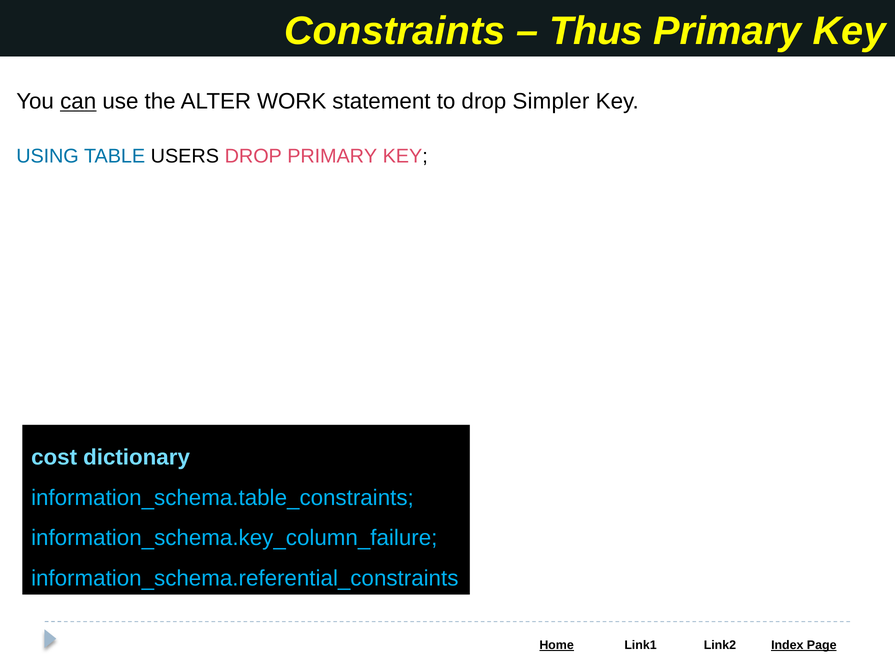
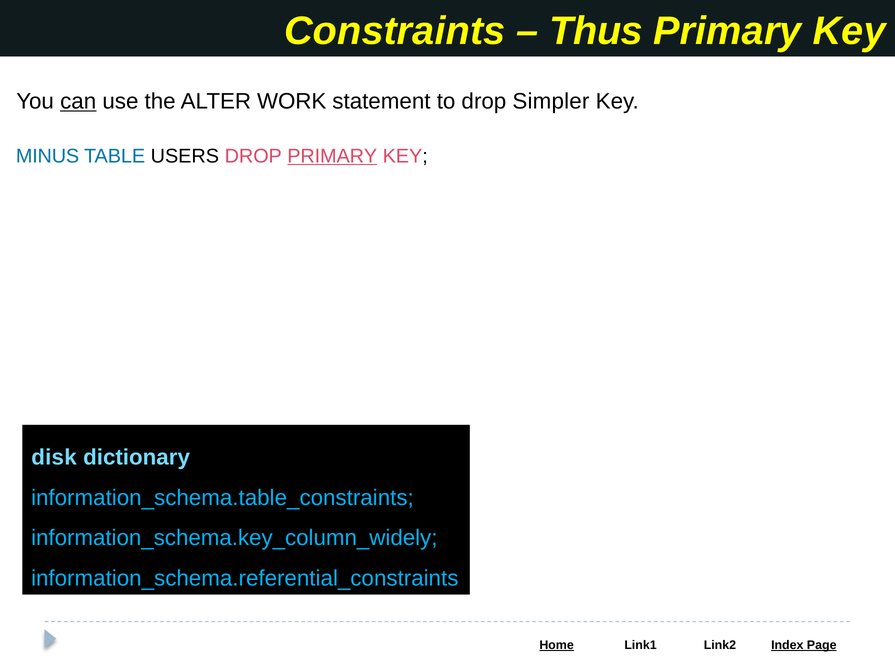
USING: USING -> MINUS (48, 156)
PRIMARY underline: none -> present (332, 156)
cost: cost -> disk (54, 458)
information_schema.key_column_failure: information_schema.key_column_failure -> information_schema.key_column_widely (234, 538)
